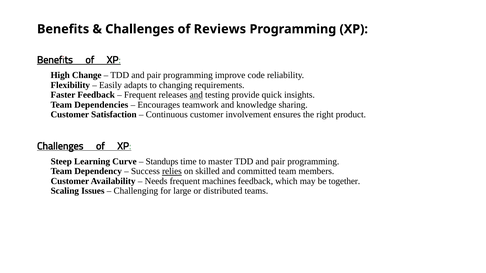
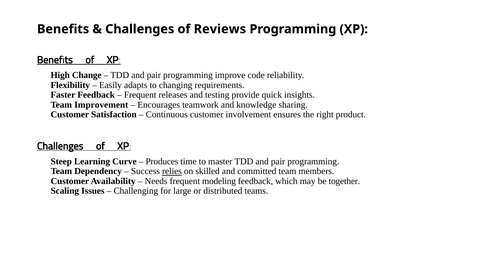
and underline: present -> none (196, 95)
Dependencies: Dependencies -> Improvement (101, 105)
Standups: Standups -> Produces (162, 162)
machines: machines -> modeling (219, 181)
